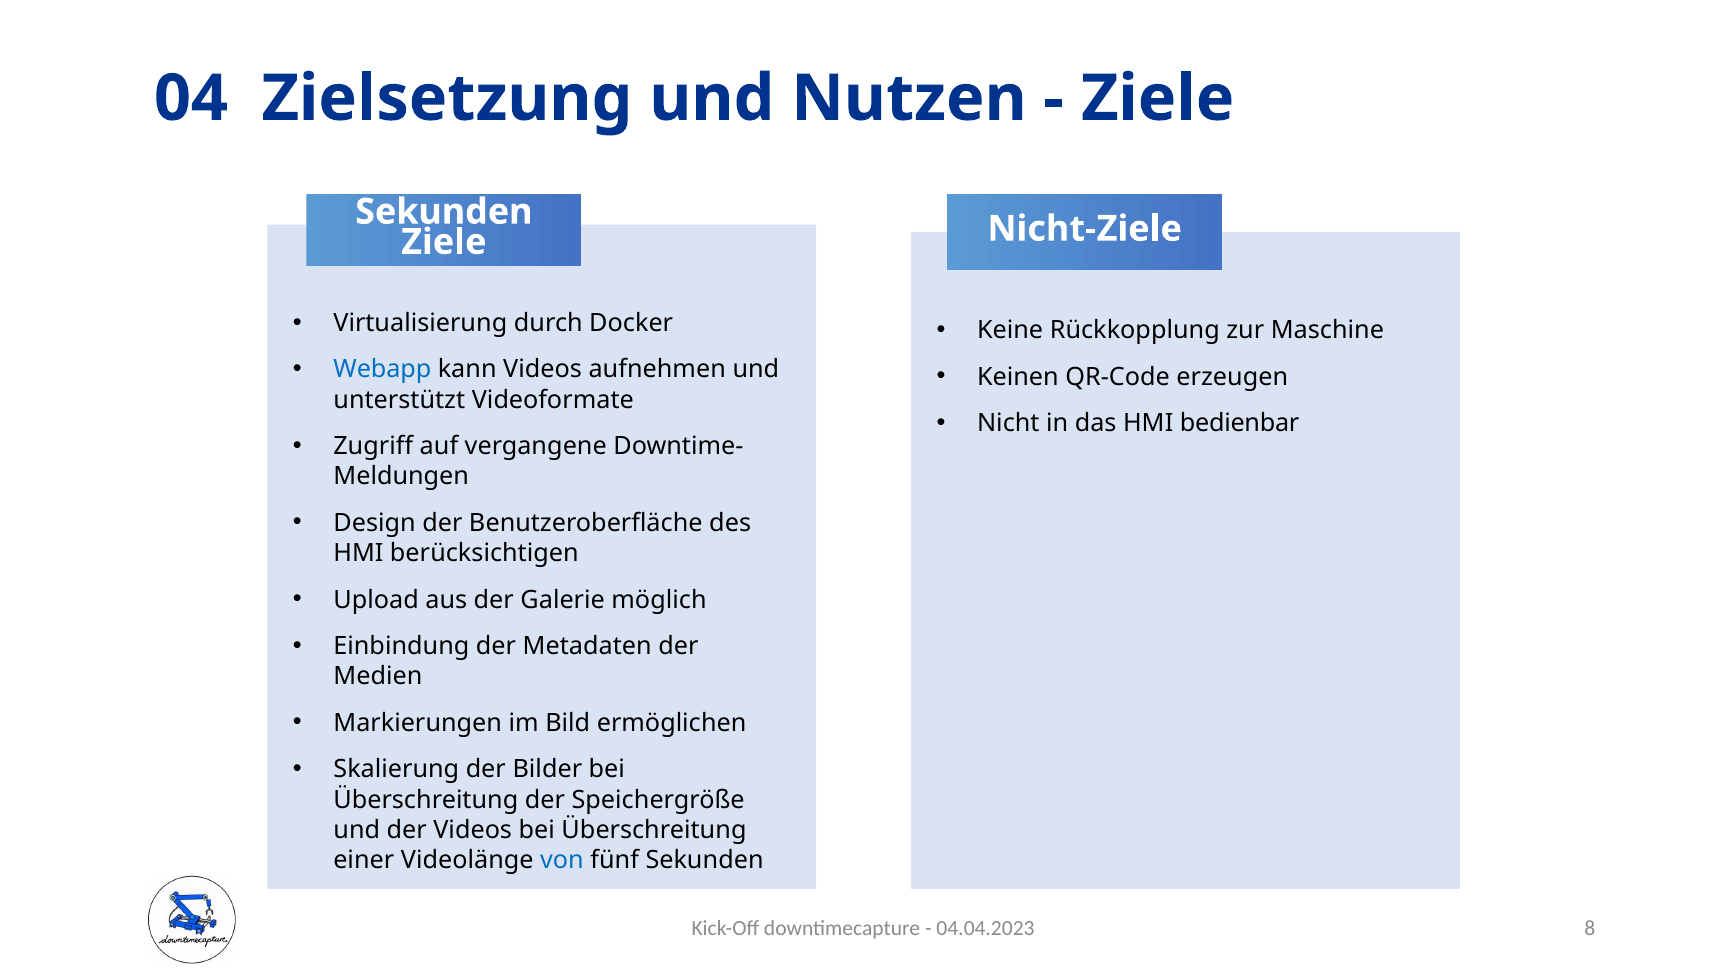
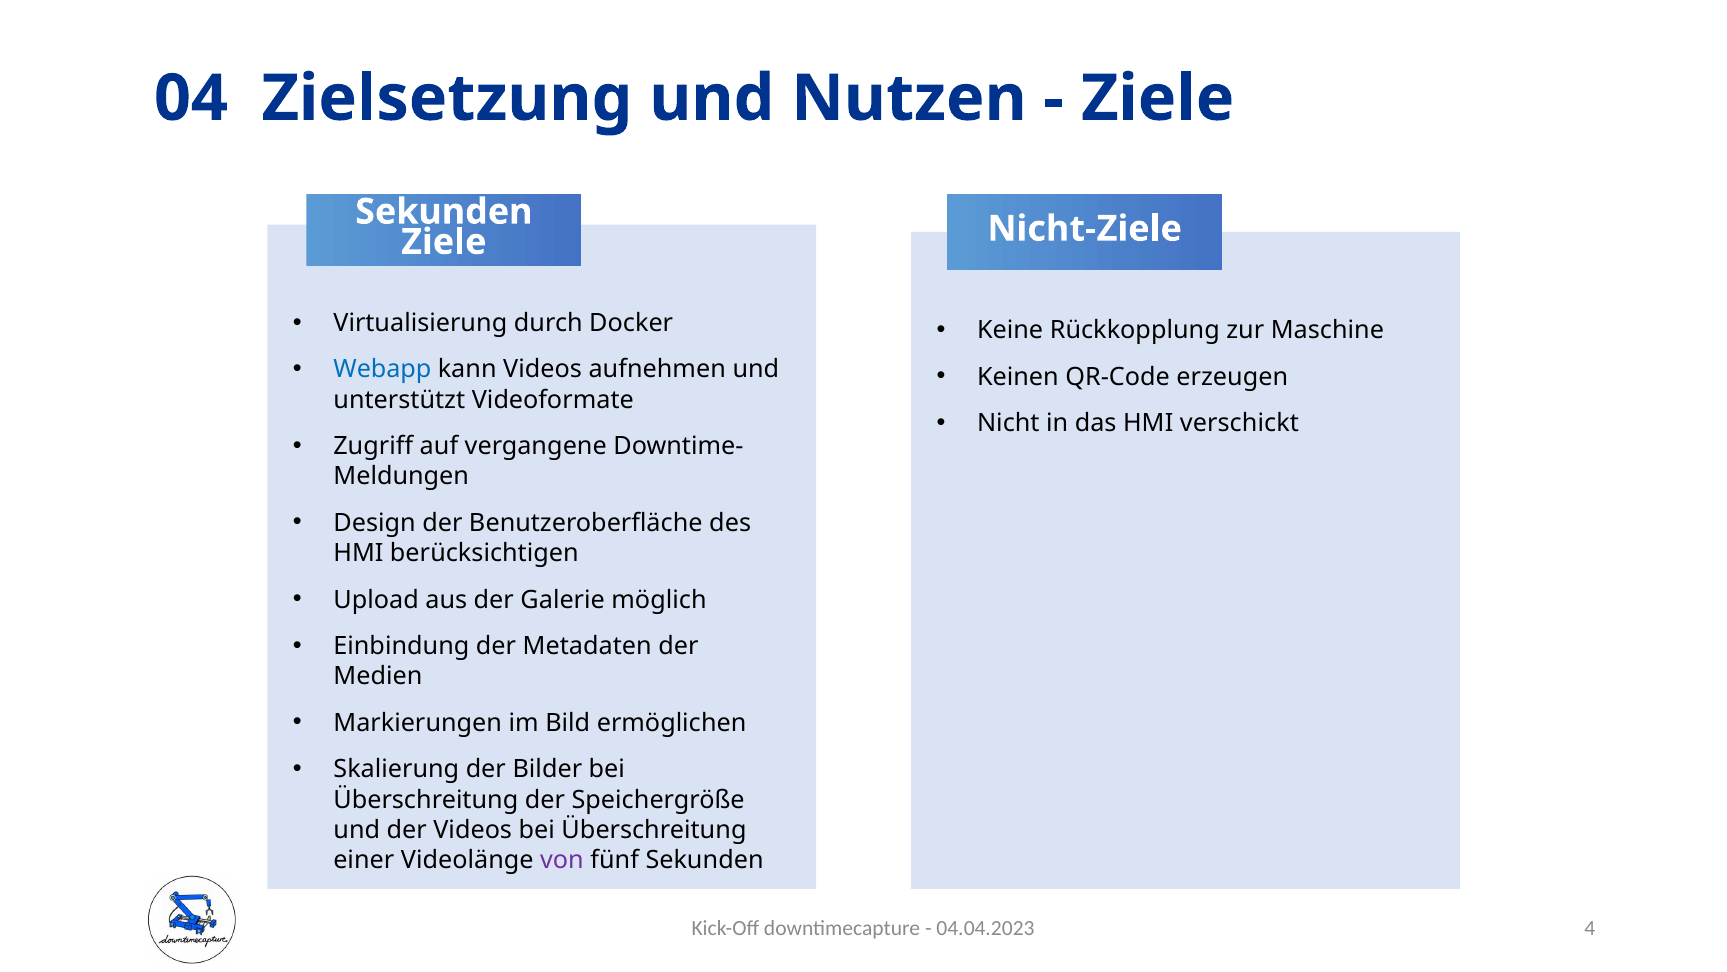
bedienbar: bedienbar -> verschickt (1239, 423)
von colour: blue -> purple (562, 860)
8: 8 -> 4 (1590, 927)
